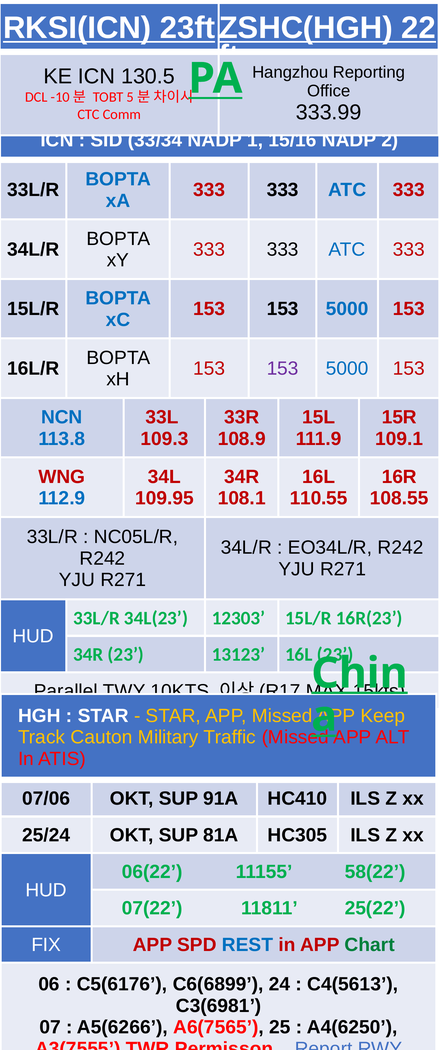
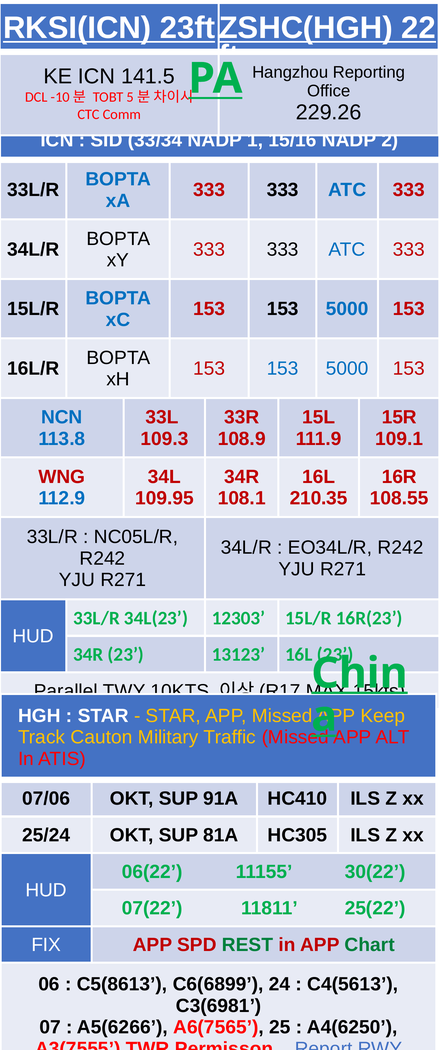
130.5: 130.5 -> 141.5 (148, 76)
333.99: 333.99 -> 229.26 (329, 113)
153 colour: purple -> blue (283, 369)
110.55: 110.55 -> 210.35 (319, 498)
58(22: 58(22 -> 30(22 (375, 872)
REST colour: blue -> green (248, 945)
C5(6176: C5(6176 -> C5(8613 (122, 984)
